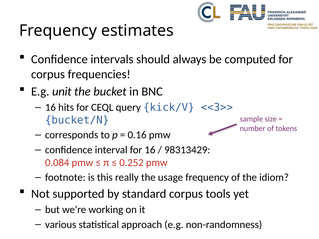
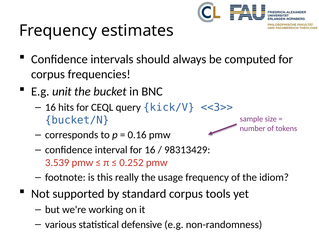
0.084: 0.084 -> 3.539 (57, 163)
approach: approach -> defensive (142, 225)
